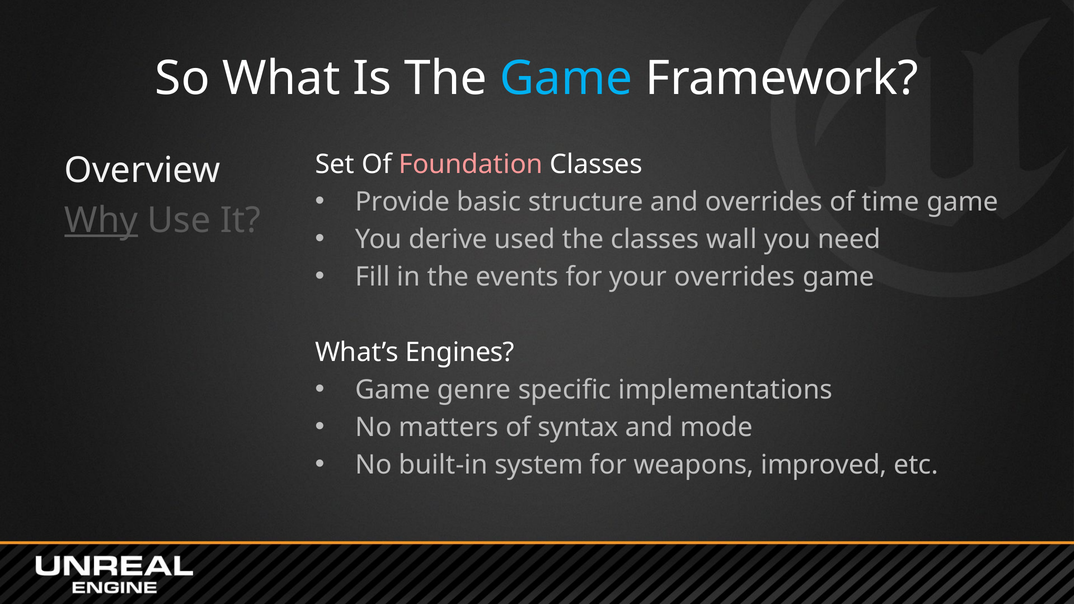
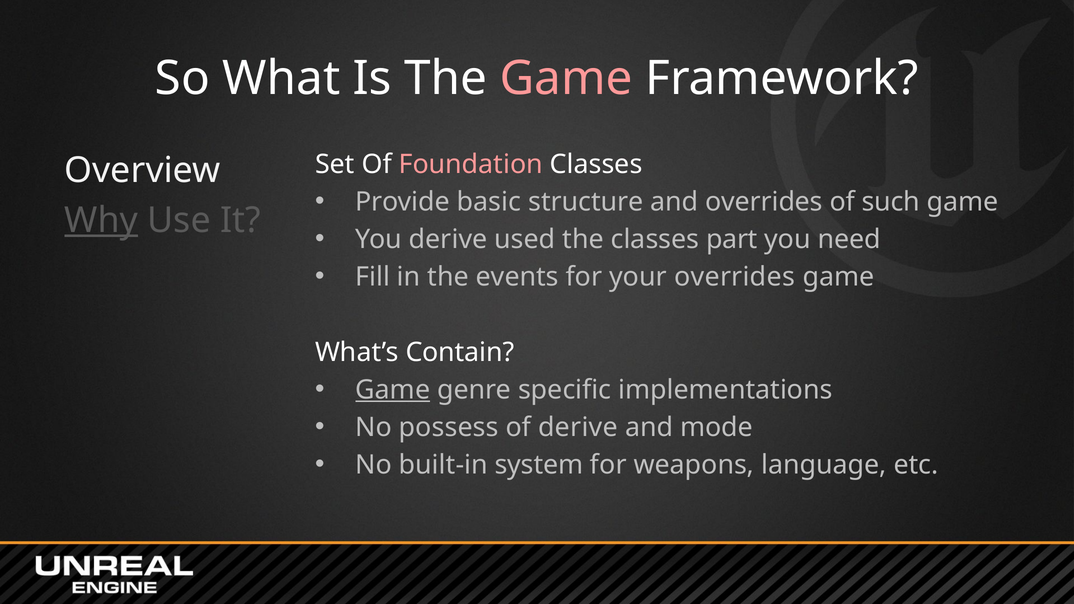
Game colour: light blue -> pink (566, 78)
time: time -> such (891, 202)
wall: wall -> part (732, 239)
Engines: Engines -> Contain (460, 352)
Game underline: none -> present (393, 390)
matters: matters -> possess (449, 427)
of syntax: syntax -> derive (578, 427)
improved: improved -> language (824, 465)
